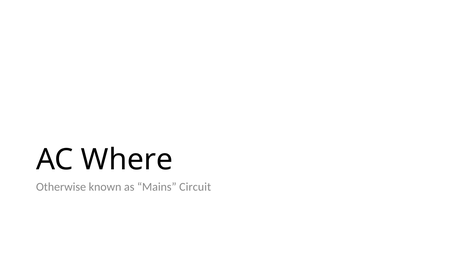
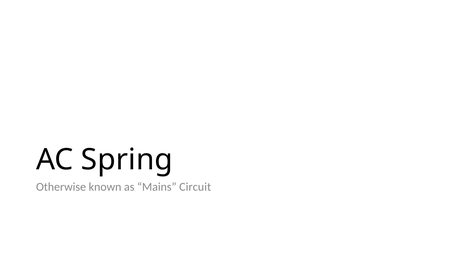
Where: Where -> Spring (127, 160)
